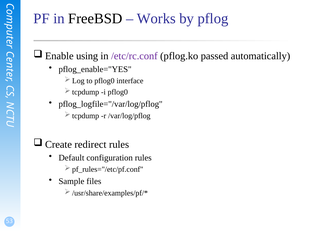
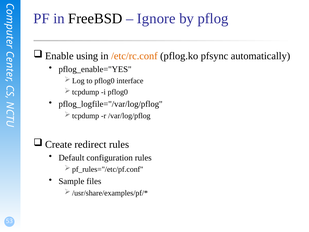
Works: Works -> Ignore (156, 19)
/etc/rc.conf colour: purple -> orange (134, 56)
passed: passed -> pfsync (215, 56)
